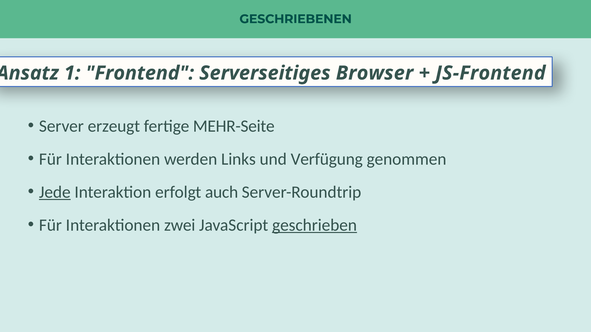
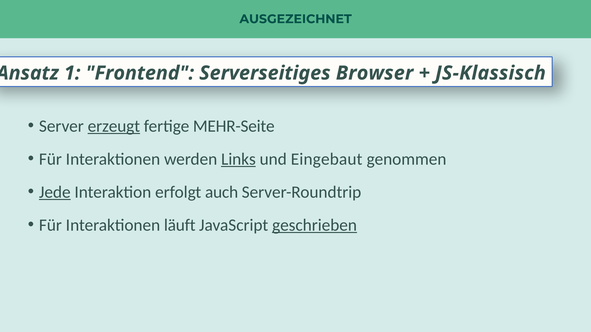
GESCHRIEBENEN: GESCHRIEBENEN -> AUSGEZEICHNET (296, 19)
JS-Frontend: JS-Frontend -> JS-Klassisch (491, 73)
erzeugt underline: none -> present (114, 126)
Links underline: none -> present (238, 159)
Verfügung: Verfügung -> Eingebaut (327, 159)
zwei: zwei -> läuft (180, 225)
